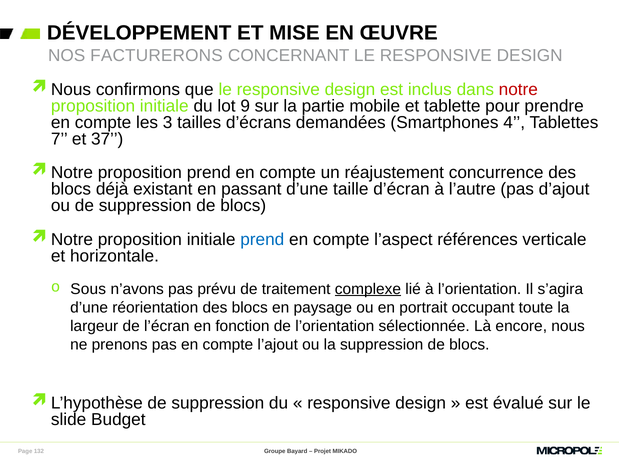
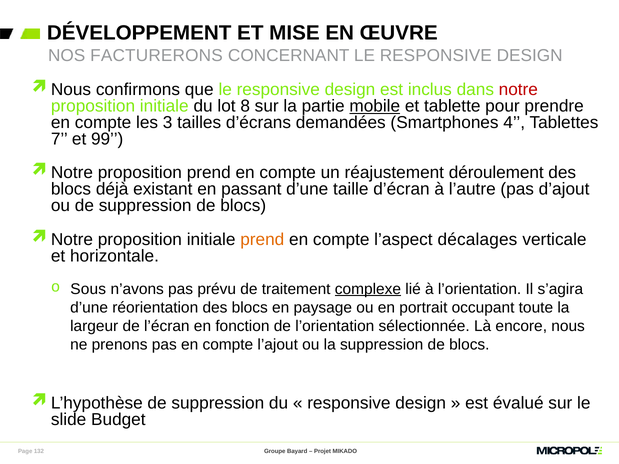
9: 9 -> 8 (245, 106)
mobile underline: none -> present (375, 106)
37: 37 -> 99 (107, 139)
concurrence: concurrence -> déroulement (496, 173)
prend colour: blue -> orange (262, 239)
références: références -> décalages (477, 239)
